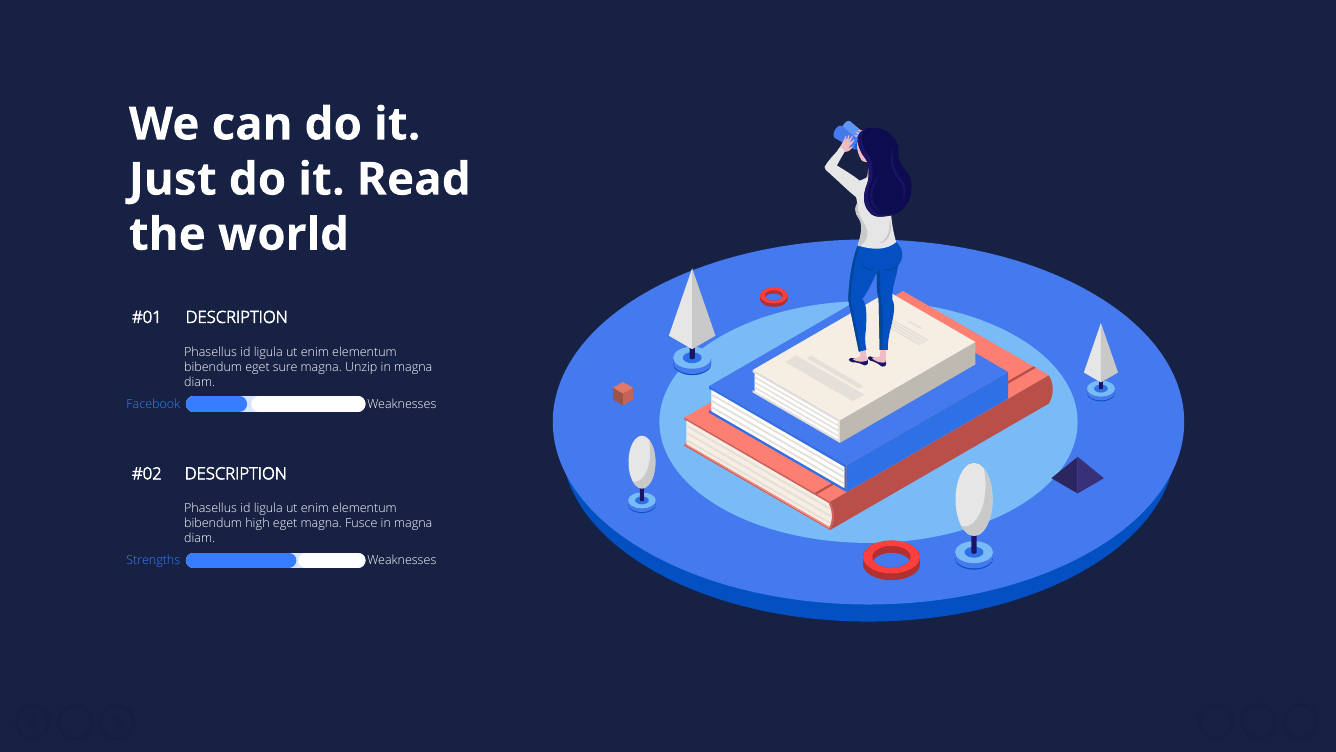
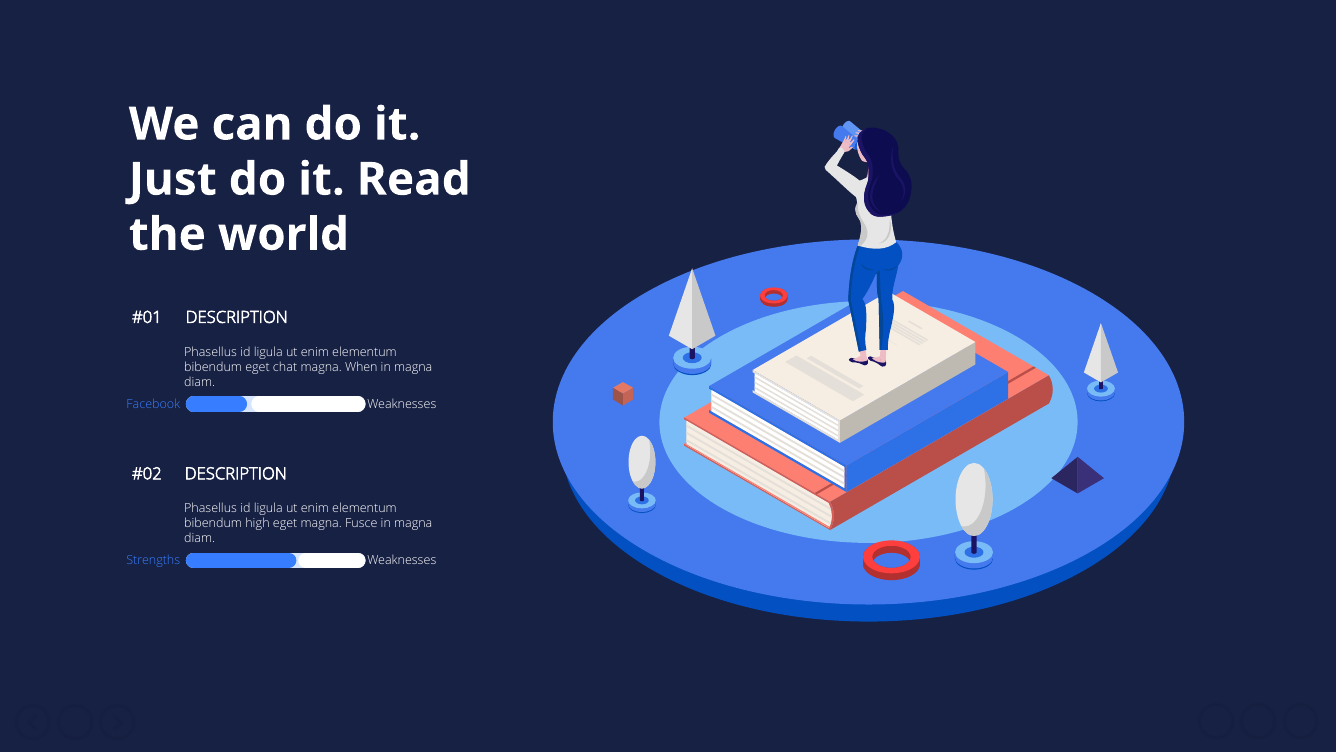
sure: sure -> chat (285, 367)
Unzip: Unzip -> When (361, 367)
